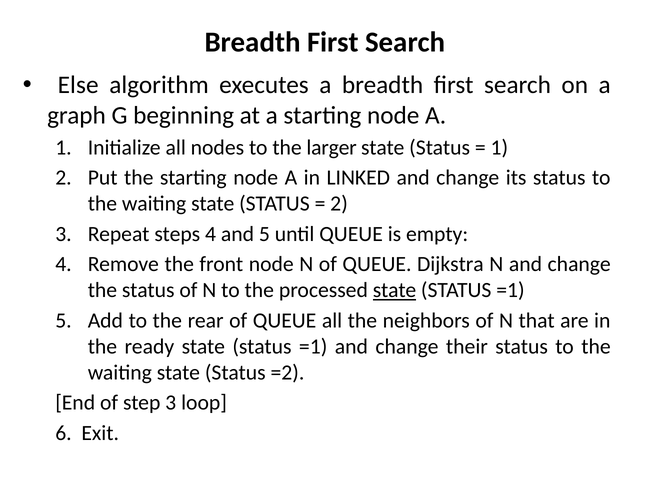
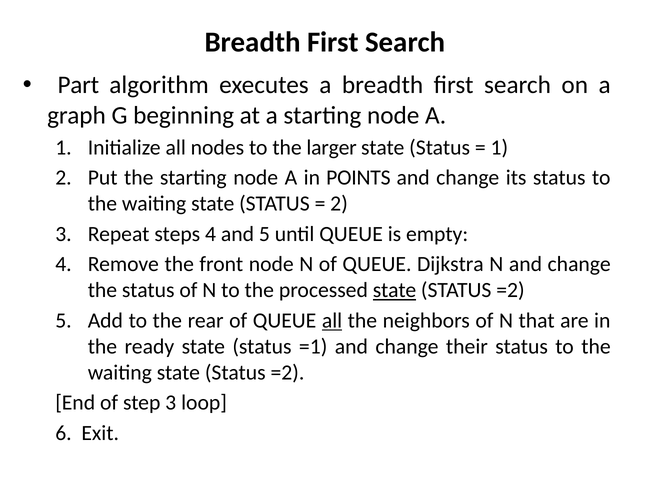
Else: Else -> Part (78, 85)
LINKED: LINKED -> POINTS (358, 178)
=1: =1 -> =2 (510, 291)
all underline: none -> present (332, 321)
